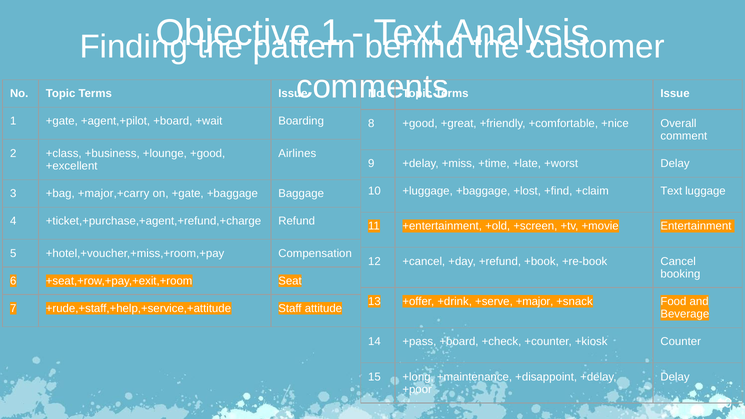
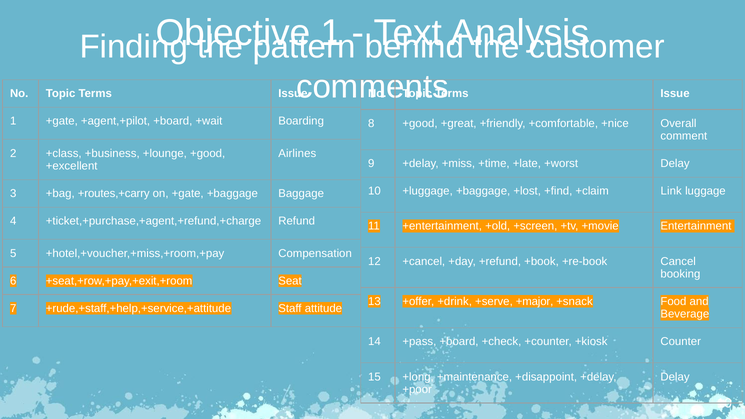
+claim Text: Text -> Link (671, 191)
+major,+carry: +major,+carry -> +routes,+carry (114, 194)
